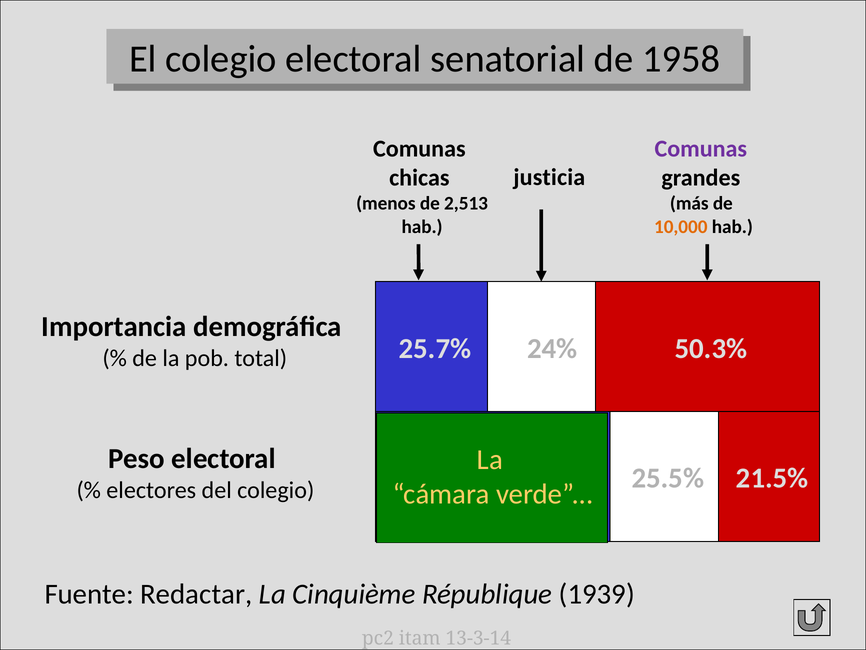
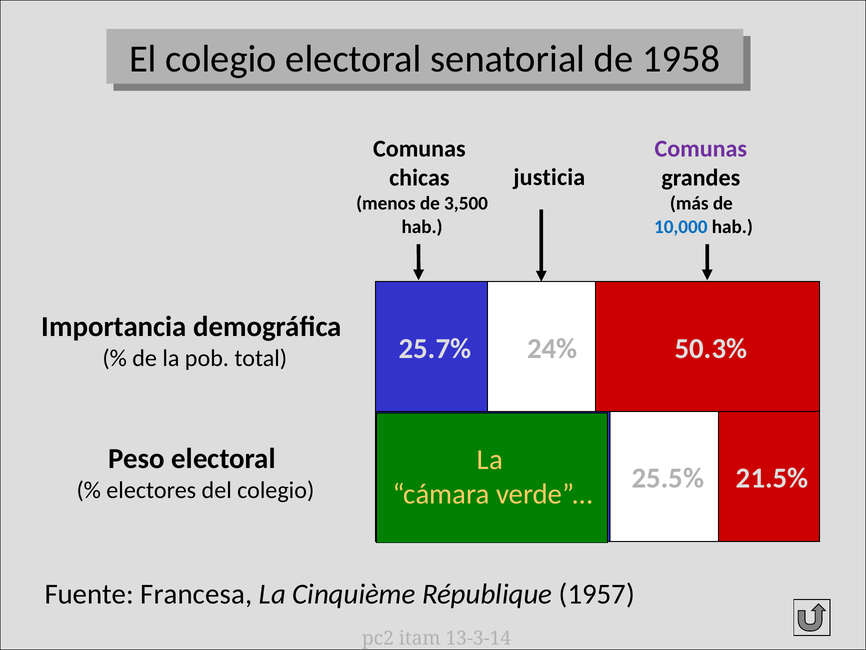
2,513: 2,513 -> 3,500 (466, 203)
10,000 colour: orange -> blue (681, 226)
Redactar: Redactar -> Francesa (196, 594)
1939: 1939 -> 1957 (597, 594)
